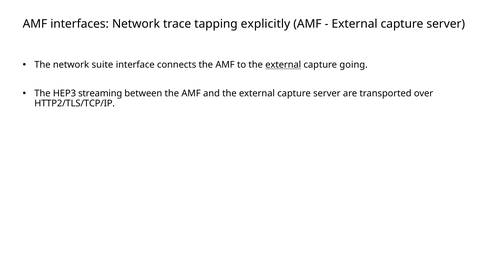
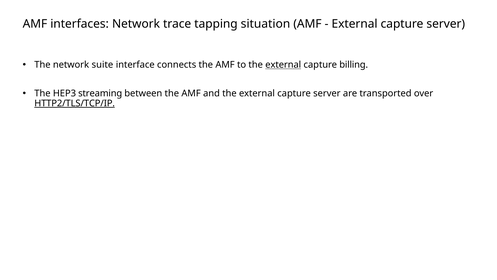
explicitly: explicitly -> situation (265, 24)
going: going -> billing (354, 65)
HTTP2/TLS/TCP/IP underline: none -> present (75, 103)
